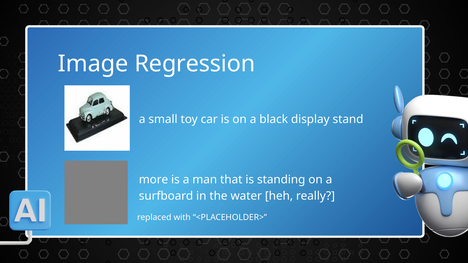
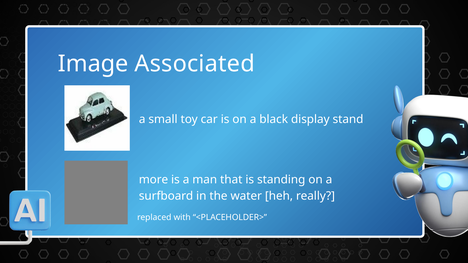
Regression: Regression -> Associated (195, 64)
